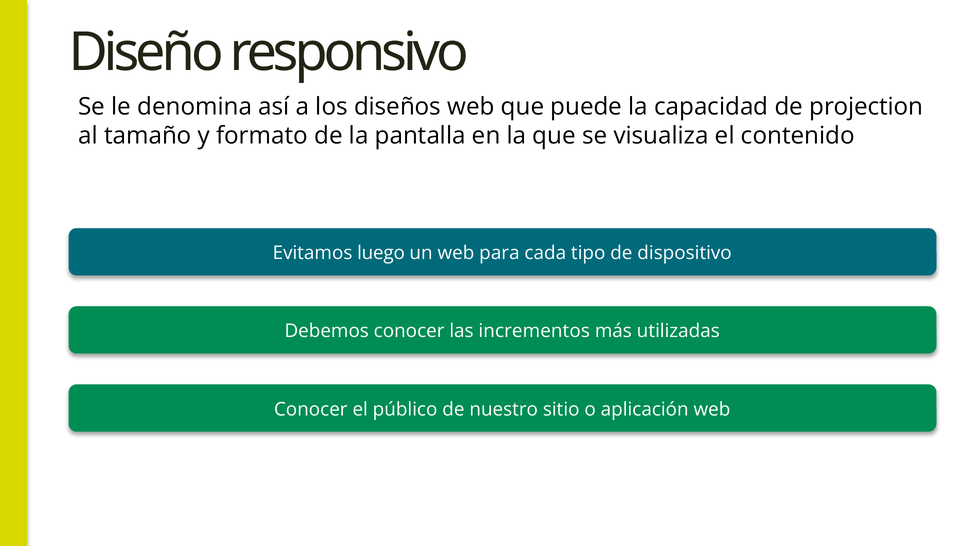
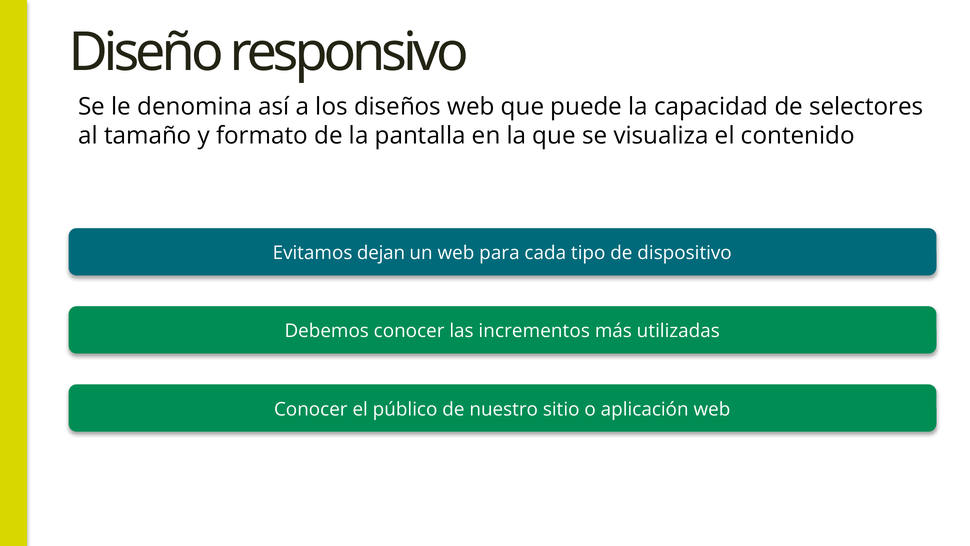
projection: projection -> selectores (866, 107)
luego: luego -> dejan (381, 253)
